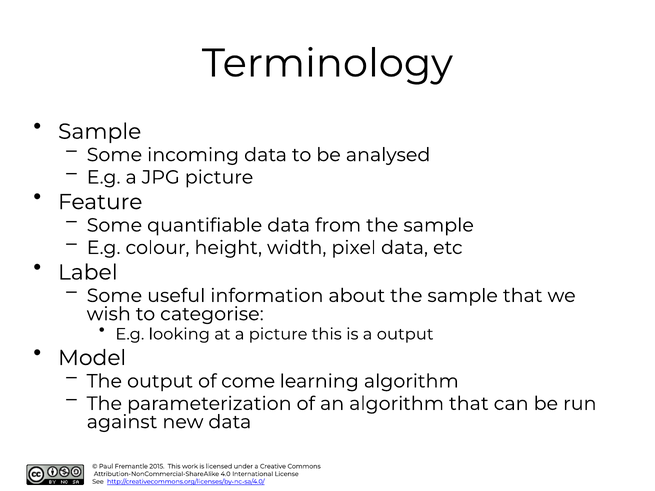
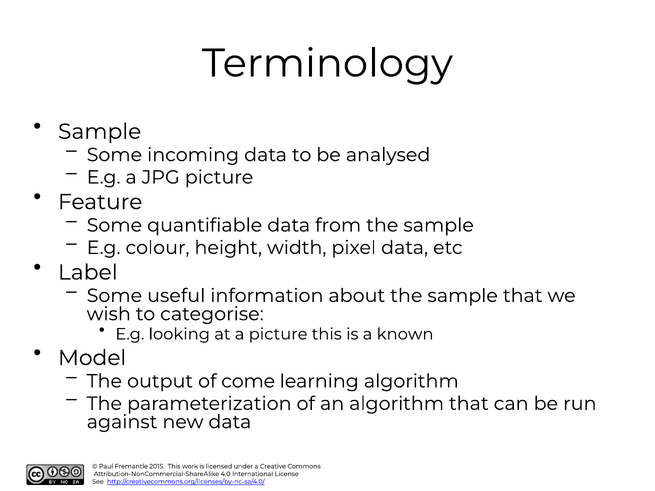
a output: output -> known (405, 334)
